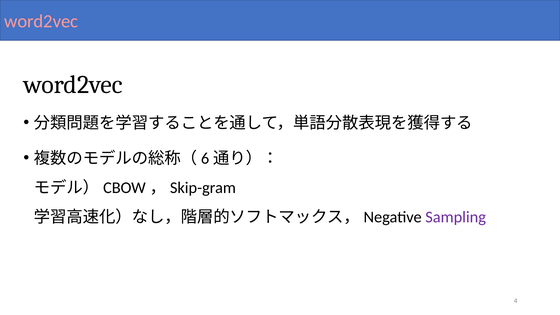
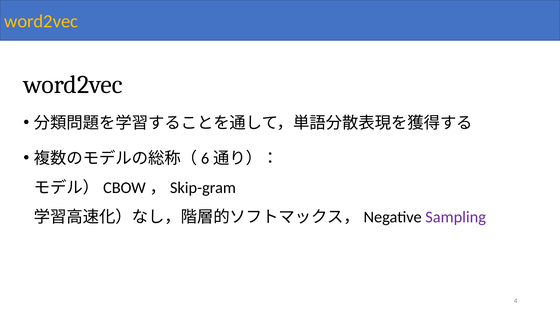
word2vec colour: pink -> yellow (41, 21)
